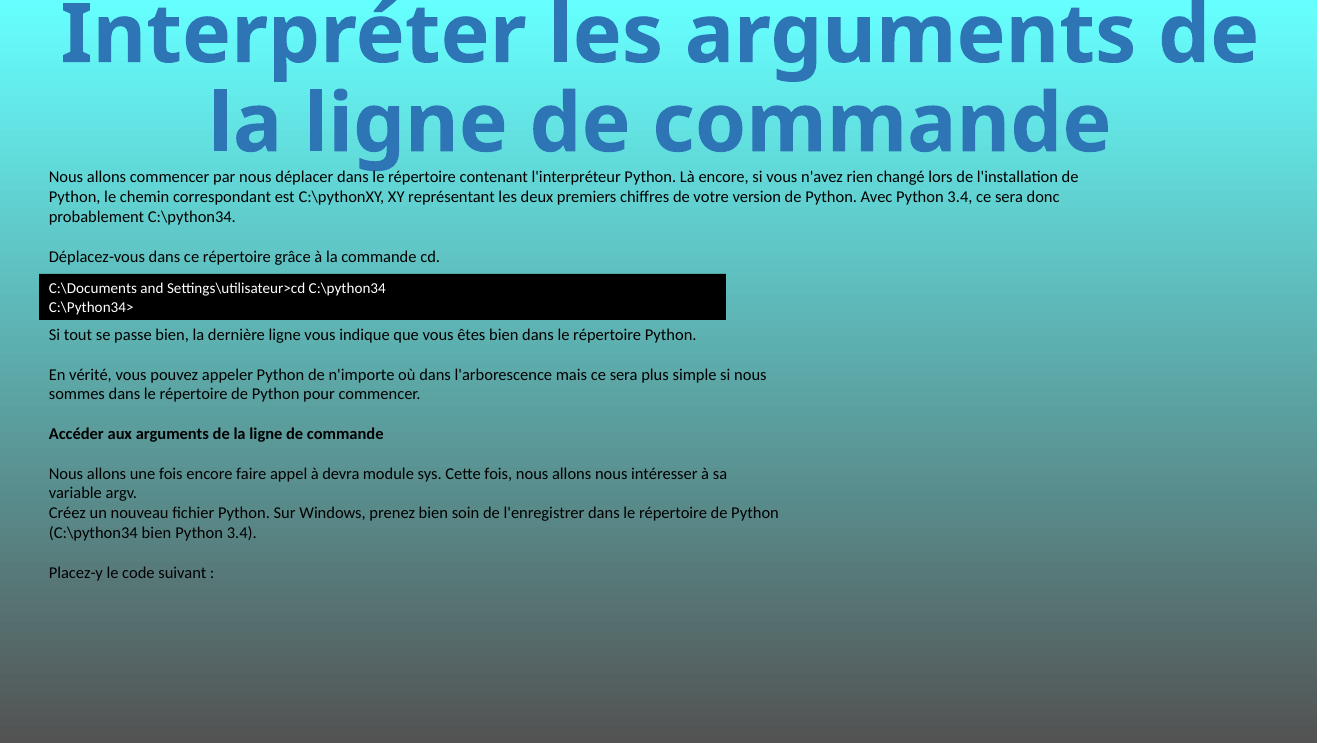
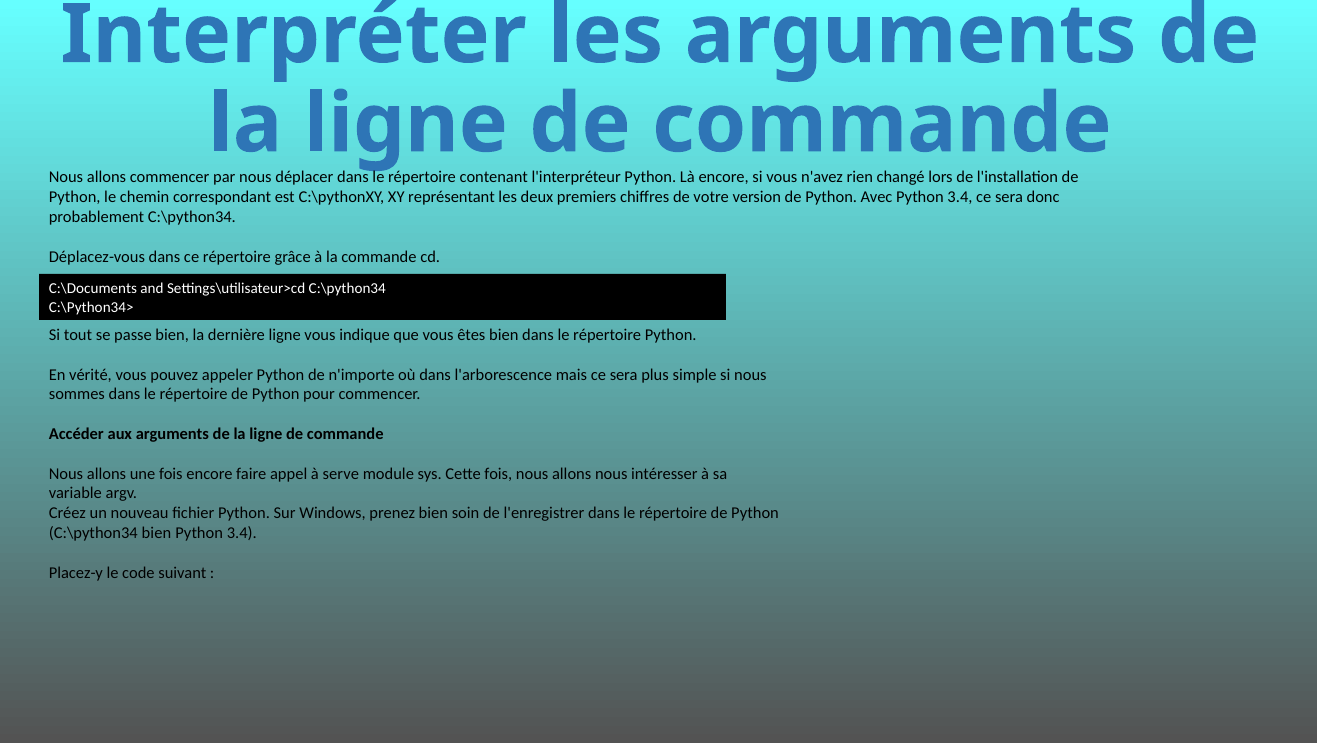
devra: devra -> serve (341, 473)
